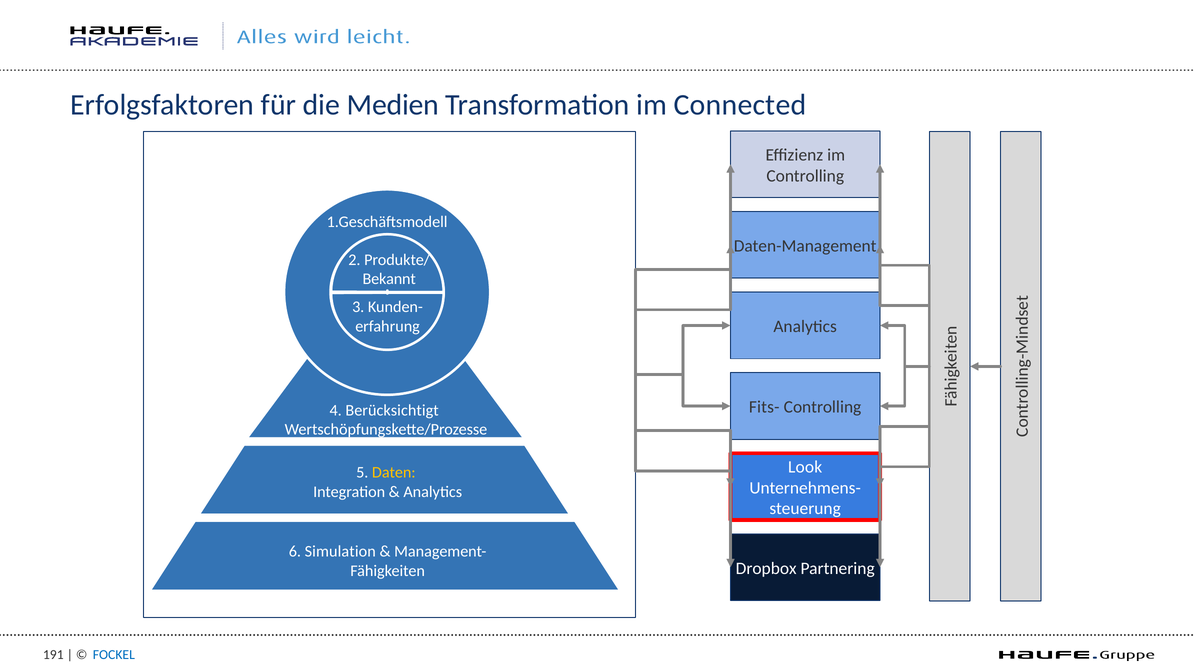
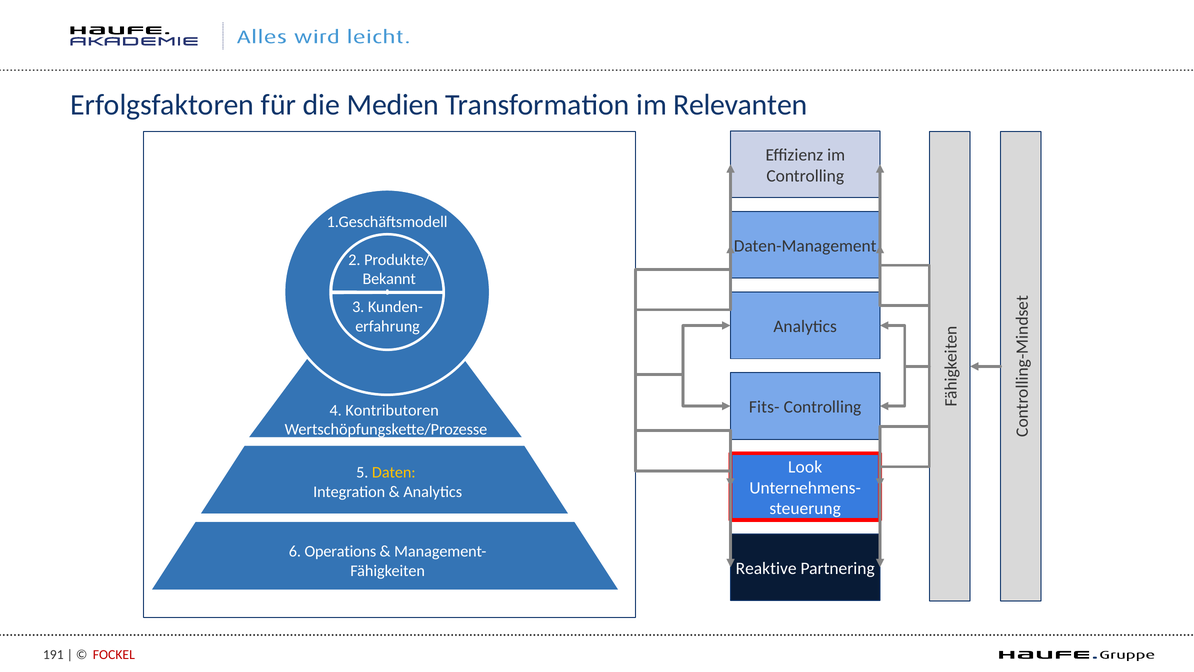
Connected: Connected -> Relevanten (740, 105)
Berücksichtigt: Berücksichtigt -> Kontributoren (392, 410)
Simulation: Simulation -> Operations (340, 551)
Dropbox: Dropbox -> Reaktive (766, 568)
FOCKEL colour: blue -> red (114, 654)
